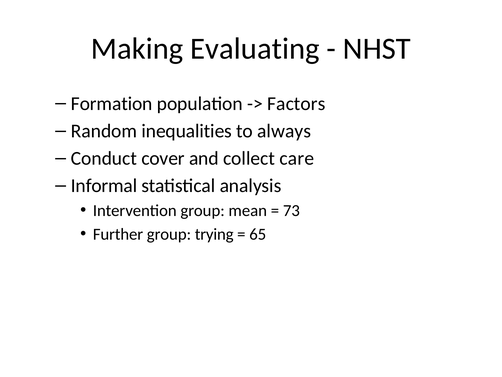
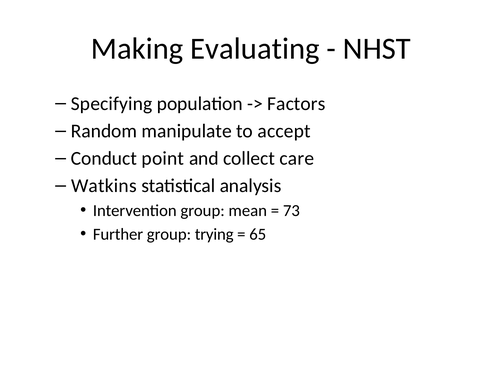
Formation: Formation -> Specifying (112, 103)
inequalities: inequalities -> manipulate (187, 131)
always: always -> accept (284, 131)
cover: cover -> point (163, 158)
Informal: Informal -> Watkins (104, 186)
